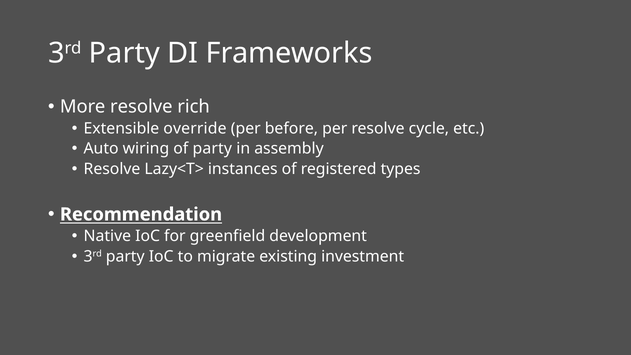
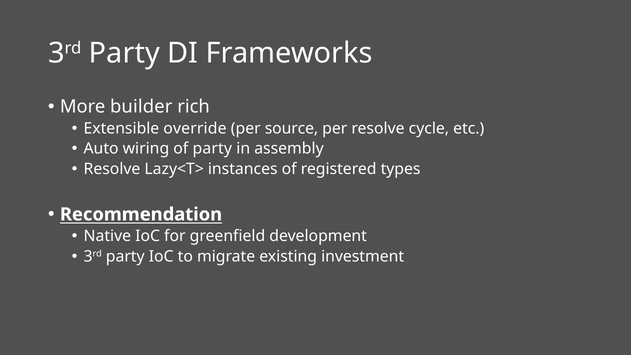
More resolve: resolve -> builder (141, 107)
before: before -> source (291, 128)
